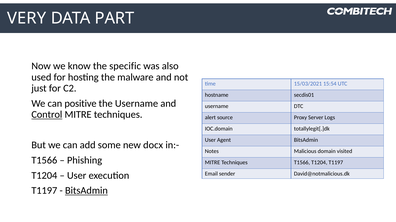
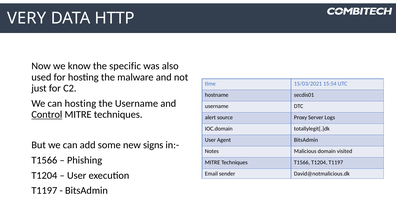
PART: PART -> HTTP (115, 18)
can positive: positive -> hosting (80, 104)
docx: docx -> signs (153, 145)
BitsAdmin underline: present -> none (86, 191)
